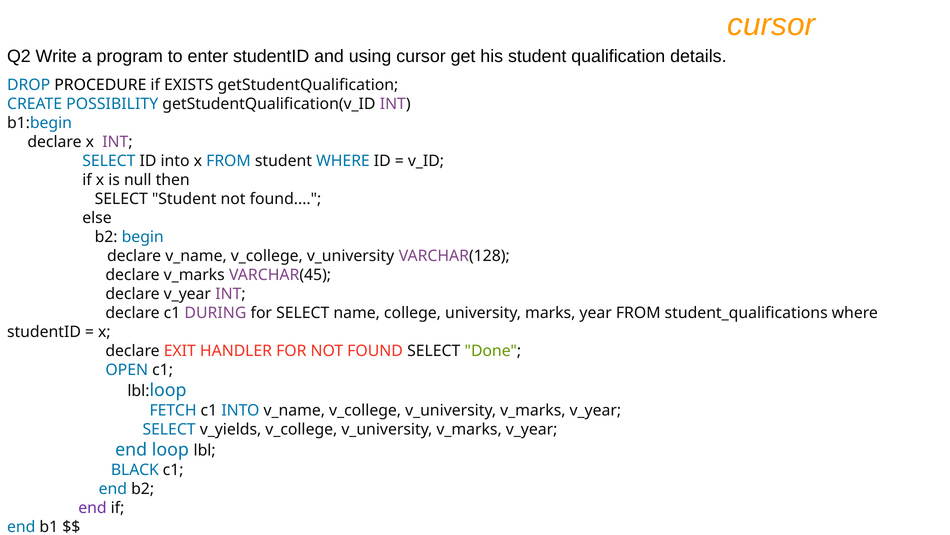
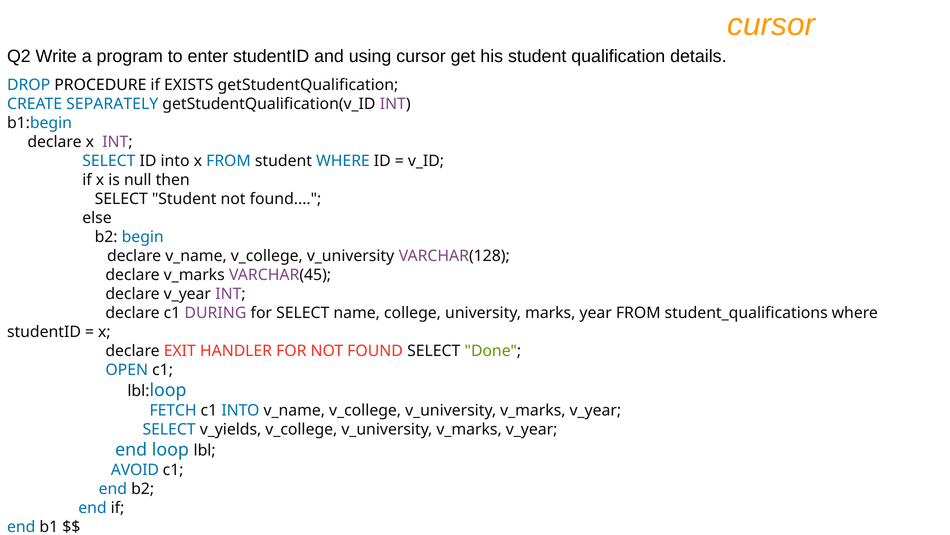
POSSIBILITY: POSSIBILITY -> SEPARATELY (112, 104)
BLACK: BLACK -> AVOID (135, 469)
end colour: purple -> blue (92, 507)
